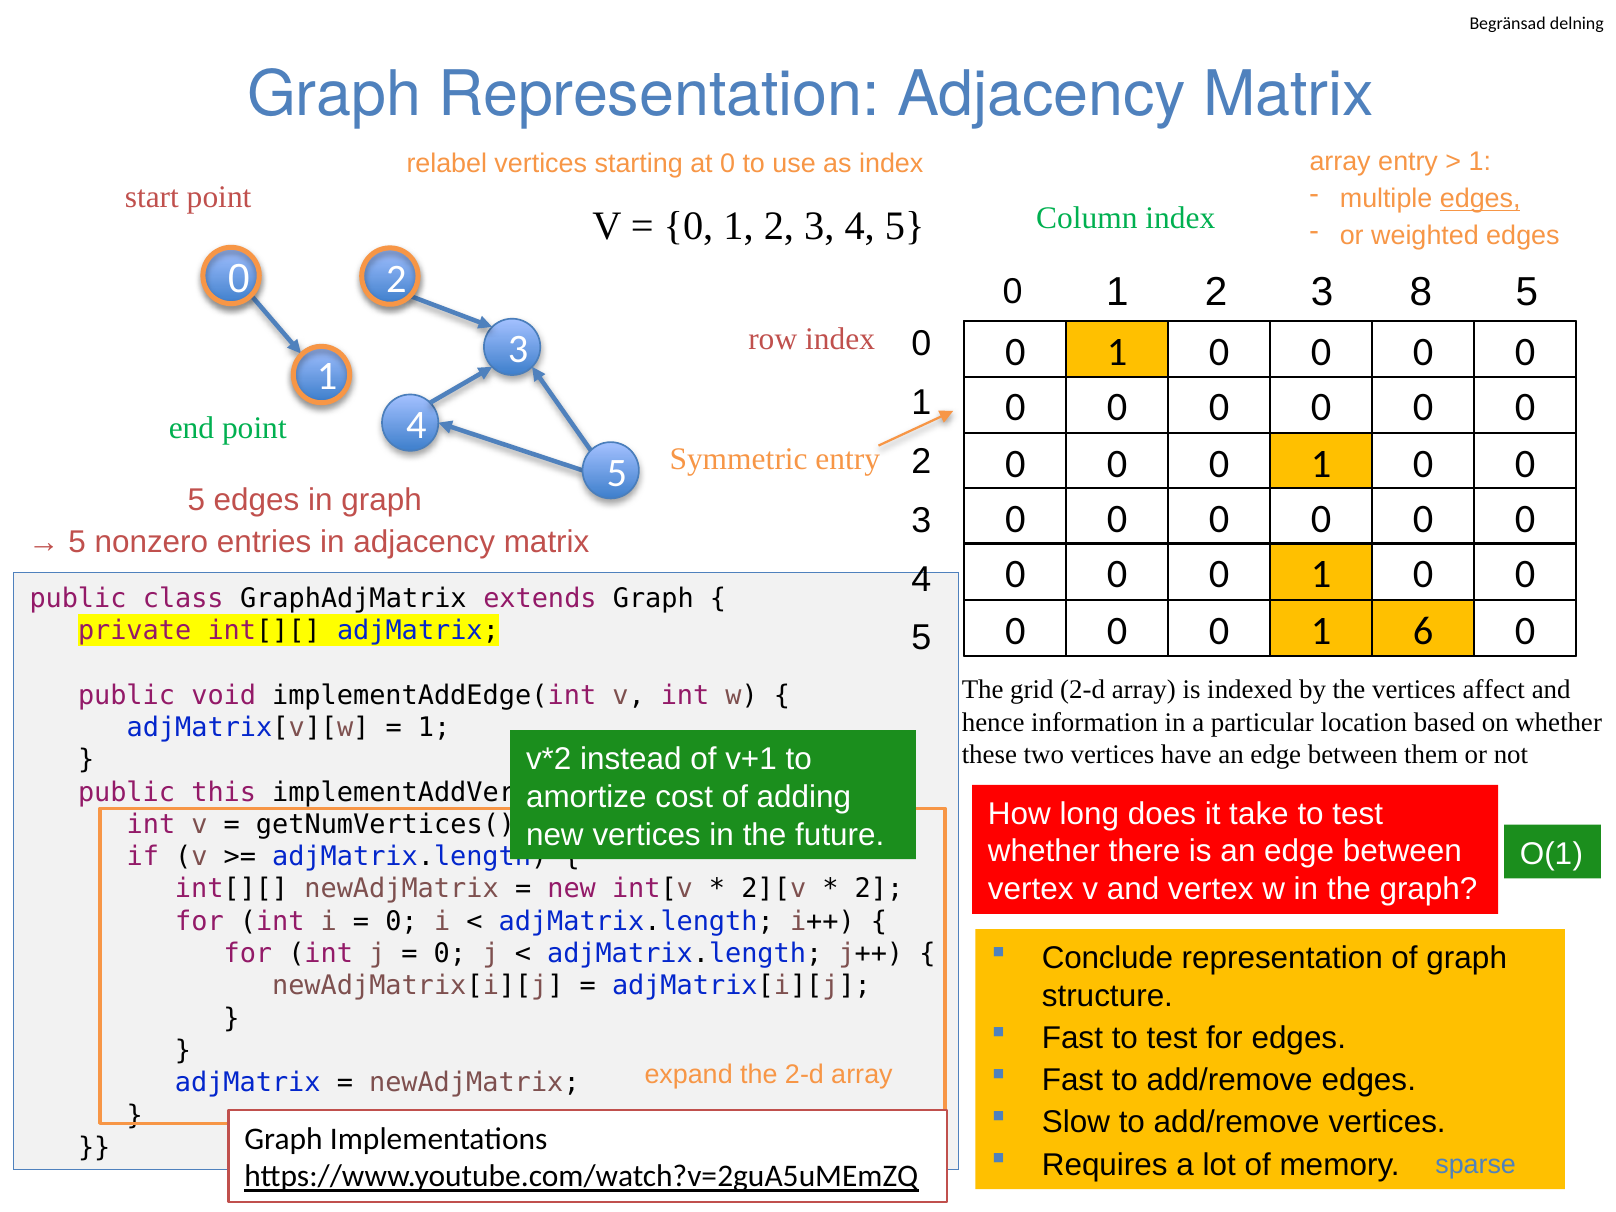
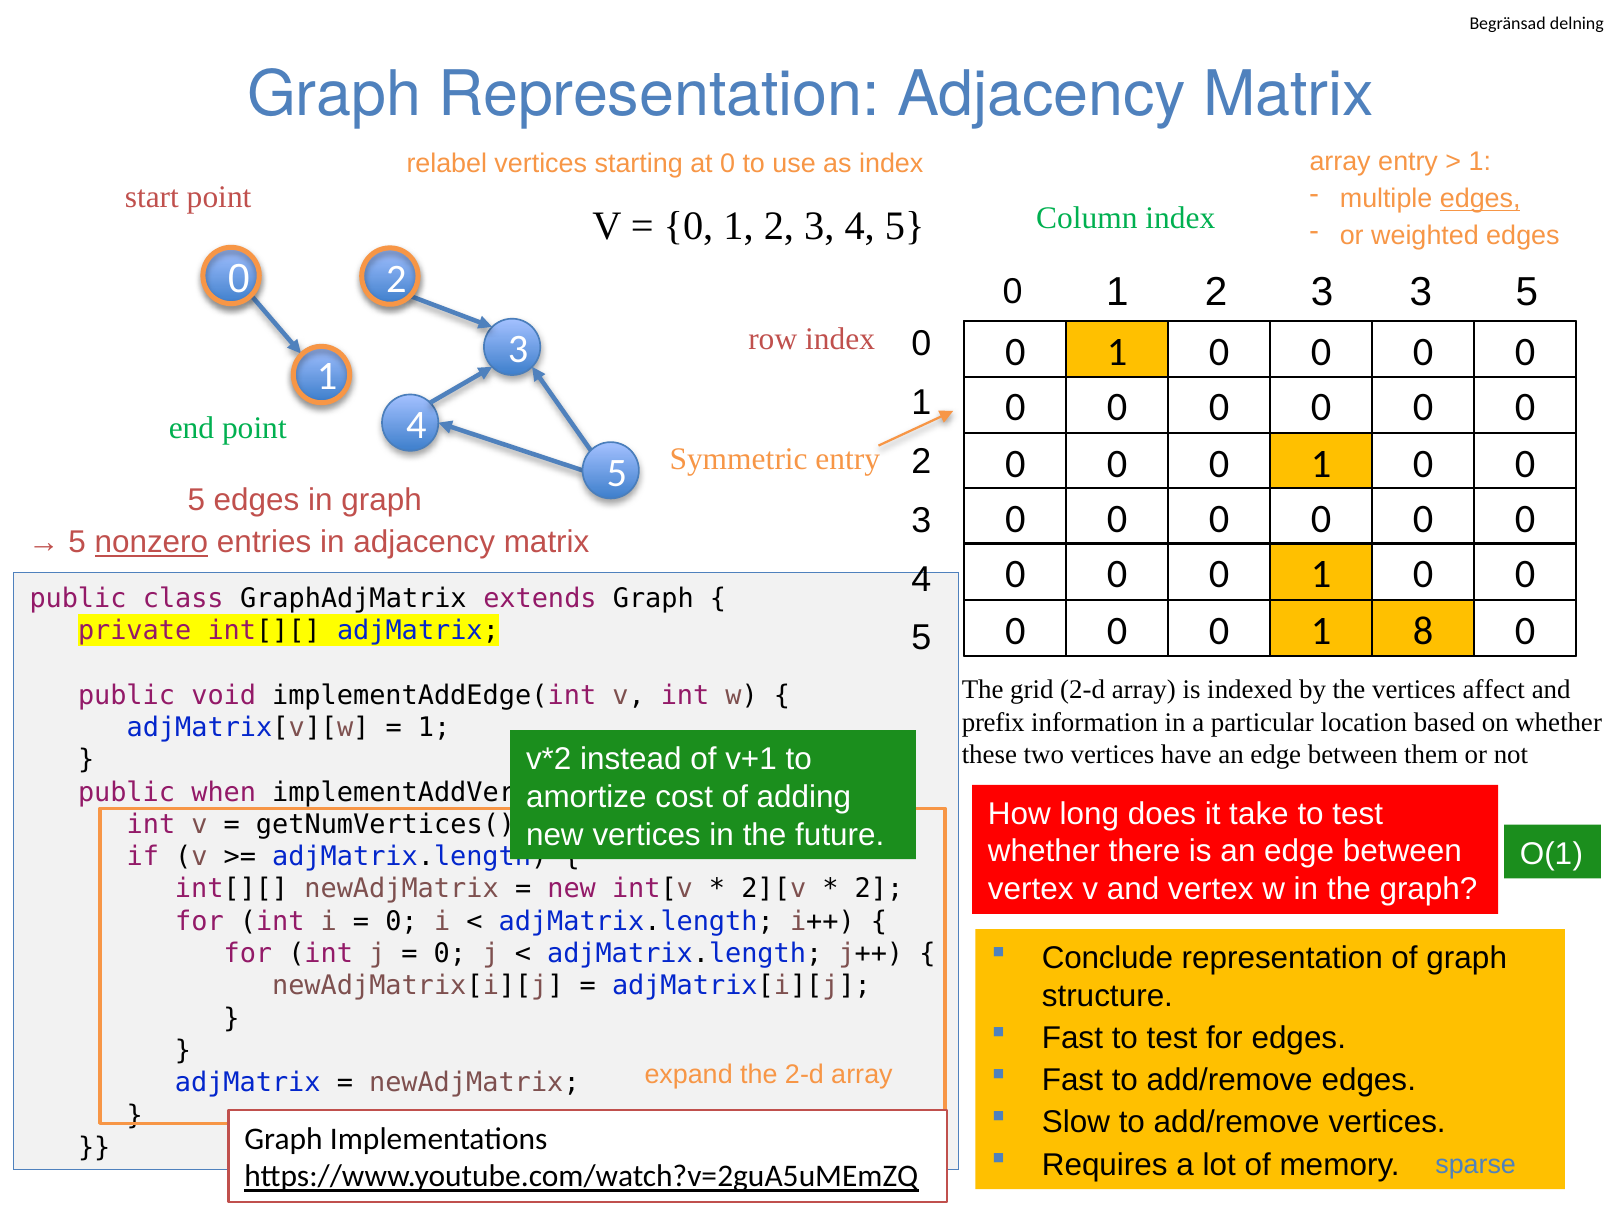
3 8: 8 -> 3 (1421, 292)
nonzero underline: none -> present (151, 543)
6: 6 -> 8 (1423, 631)
hence: hence -> prefix (993, 722)
this: this -> when (224, 792)
